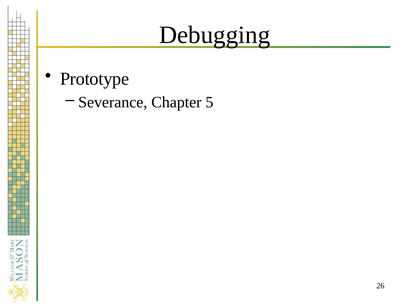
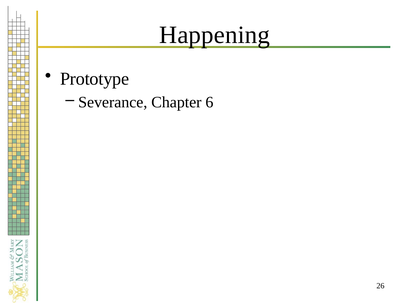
Debugging: Debugging -> Happening (215, 35)
5: 5 -> 6 (209, 102)
